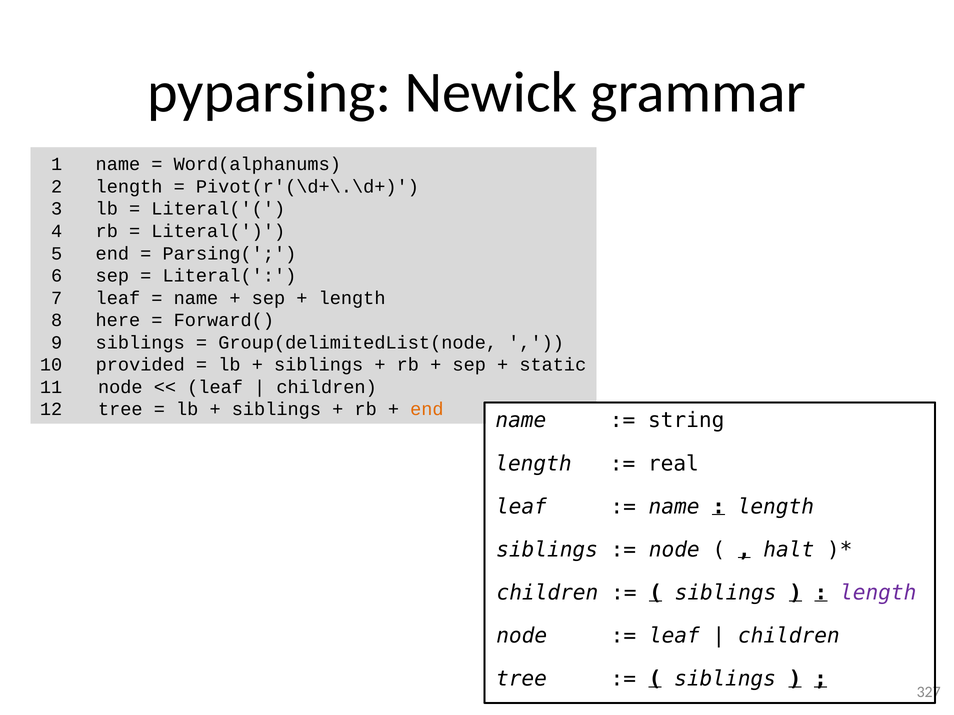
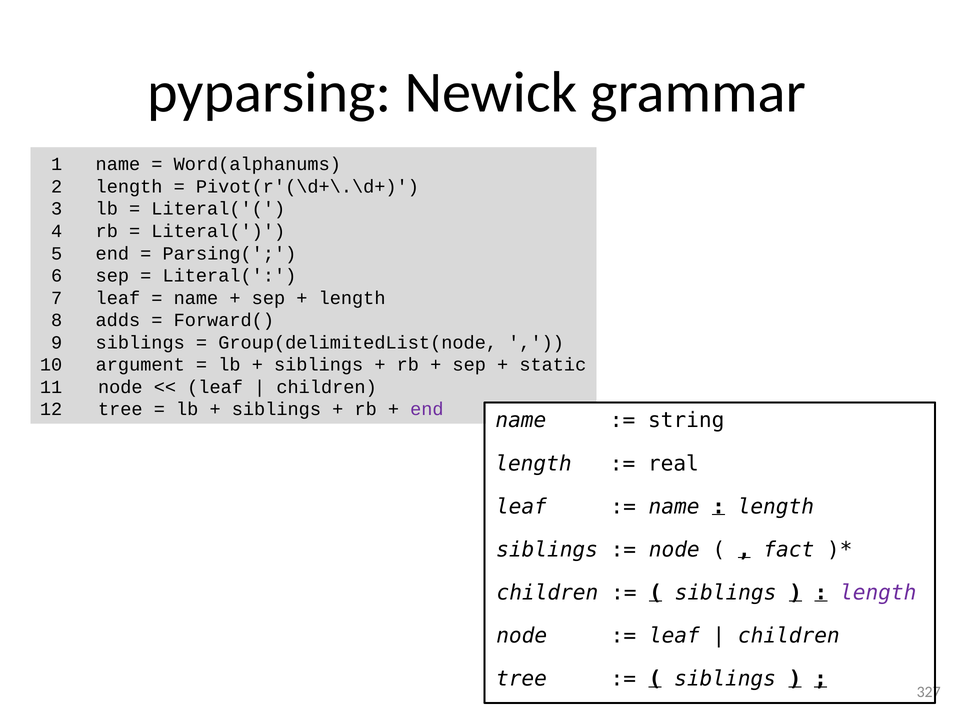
here: here -> adds (118, 320)
provided: provided -> argument (140, 365)
end colour: orange -> purple (427, 409)
halt: halt -> fact (789, 550)
